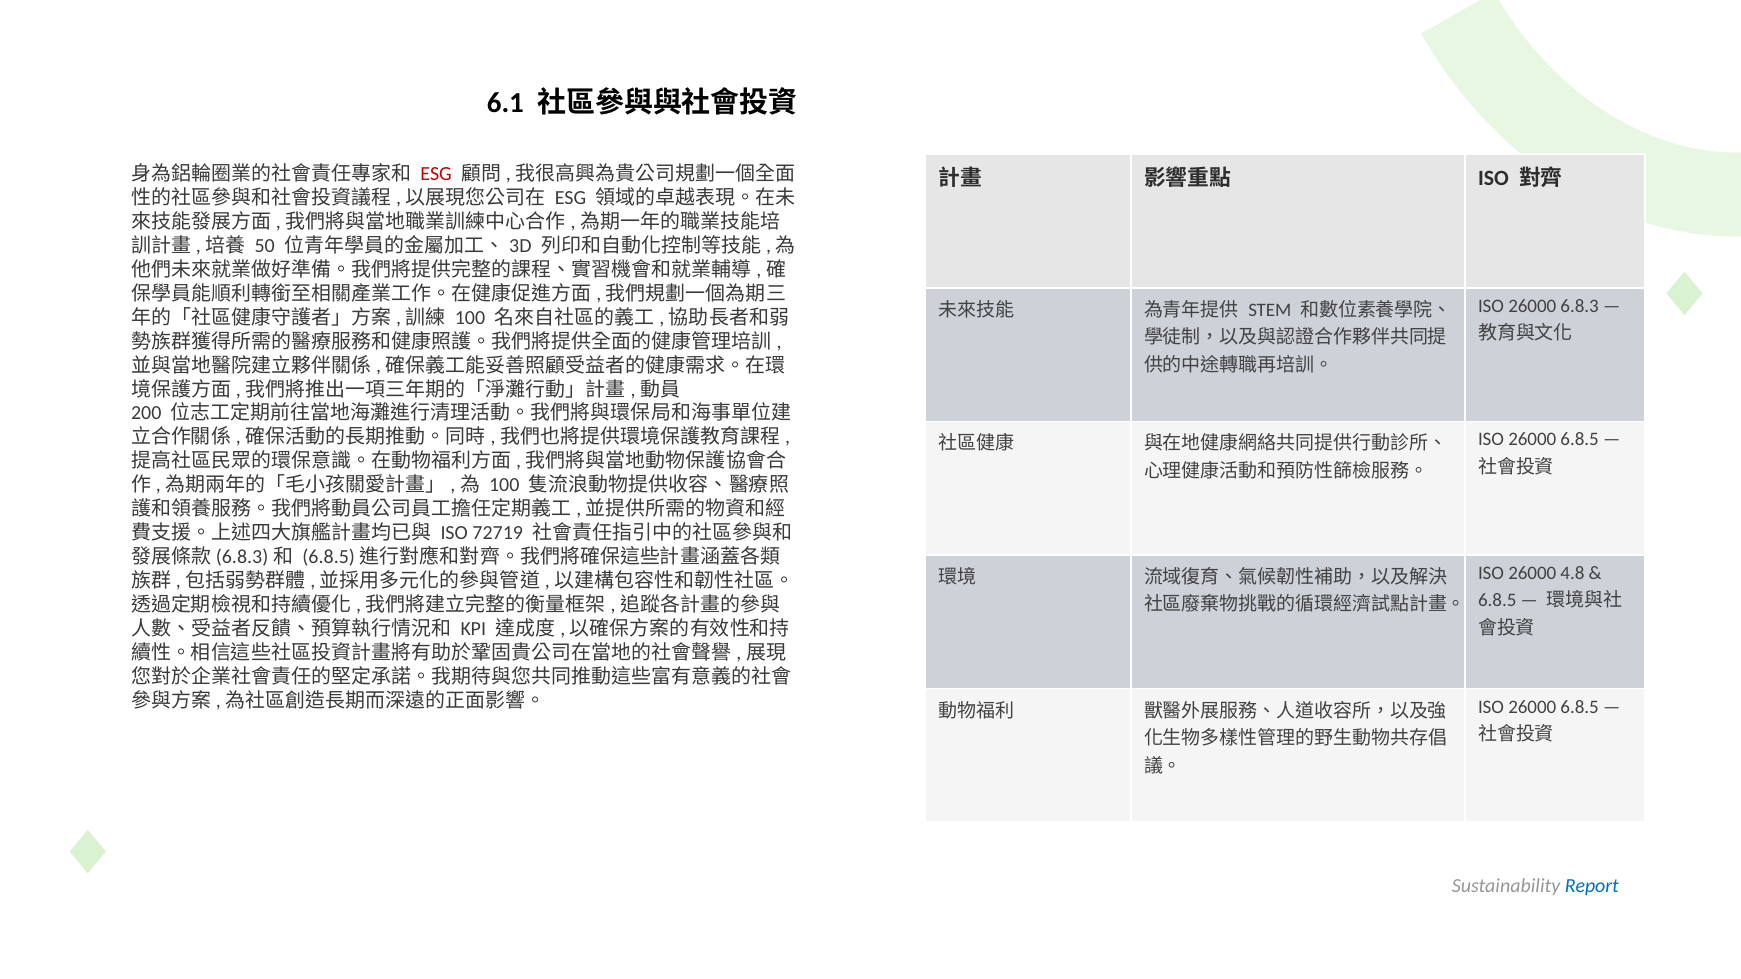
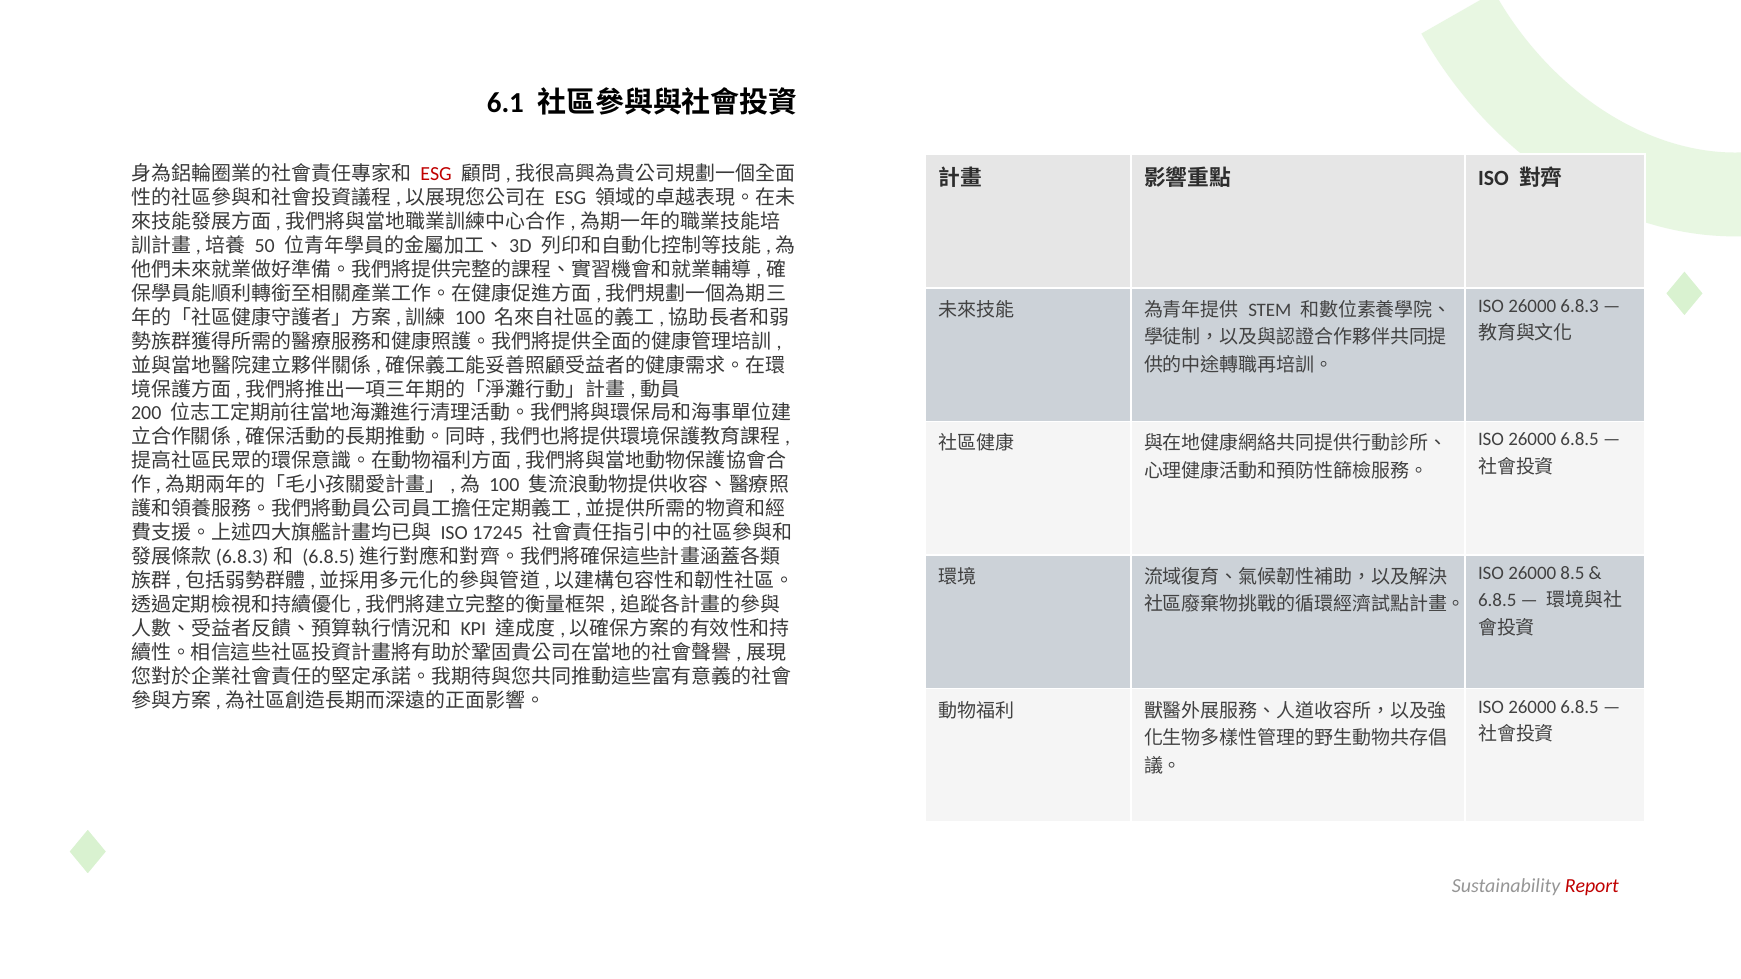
72719: 72719 -> 17245 (498, 533)
4.8: 4.8 -> 8.5 (1572, 573)
Report colour: blue -> red (1592, 886)
